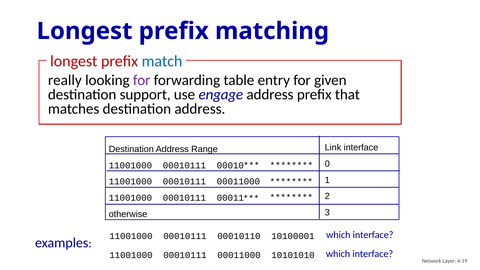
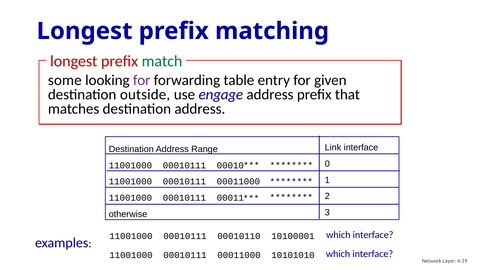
match colour: blue -> green (162, 61)
really: really -> some (65, 80)
support: support -> outside (145, 94)
